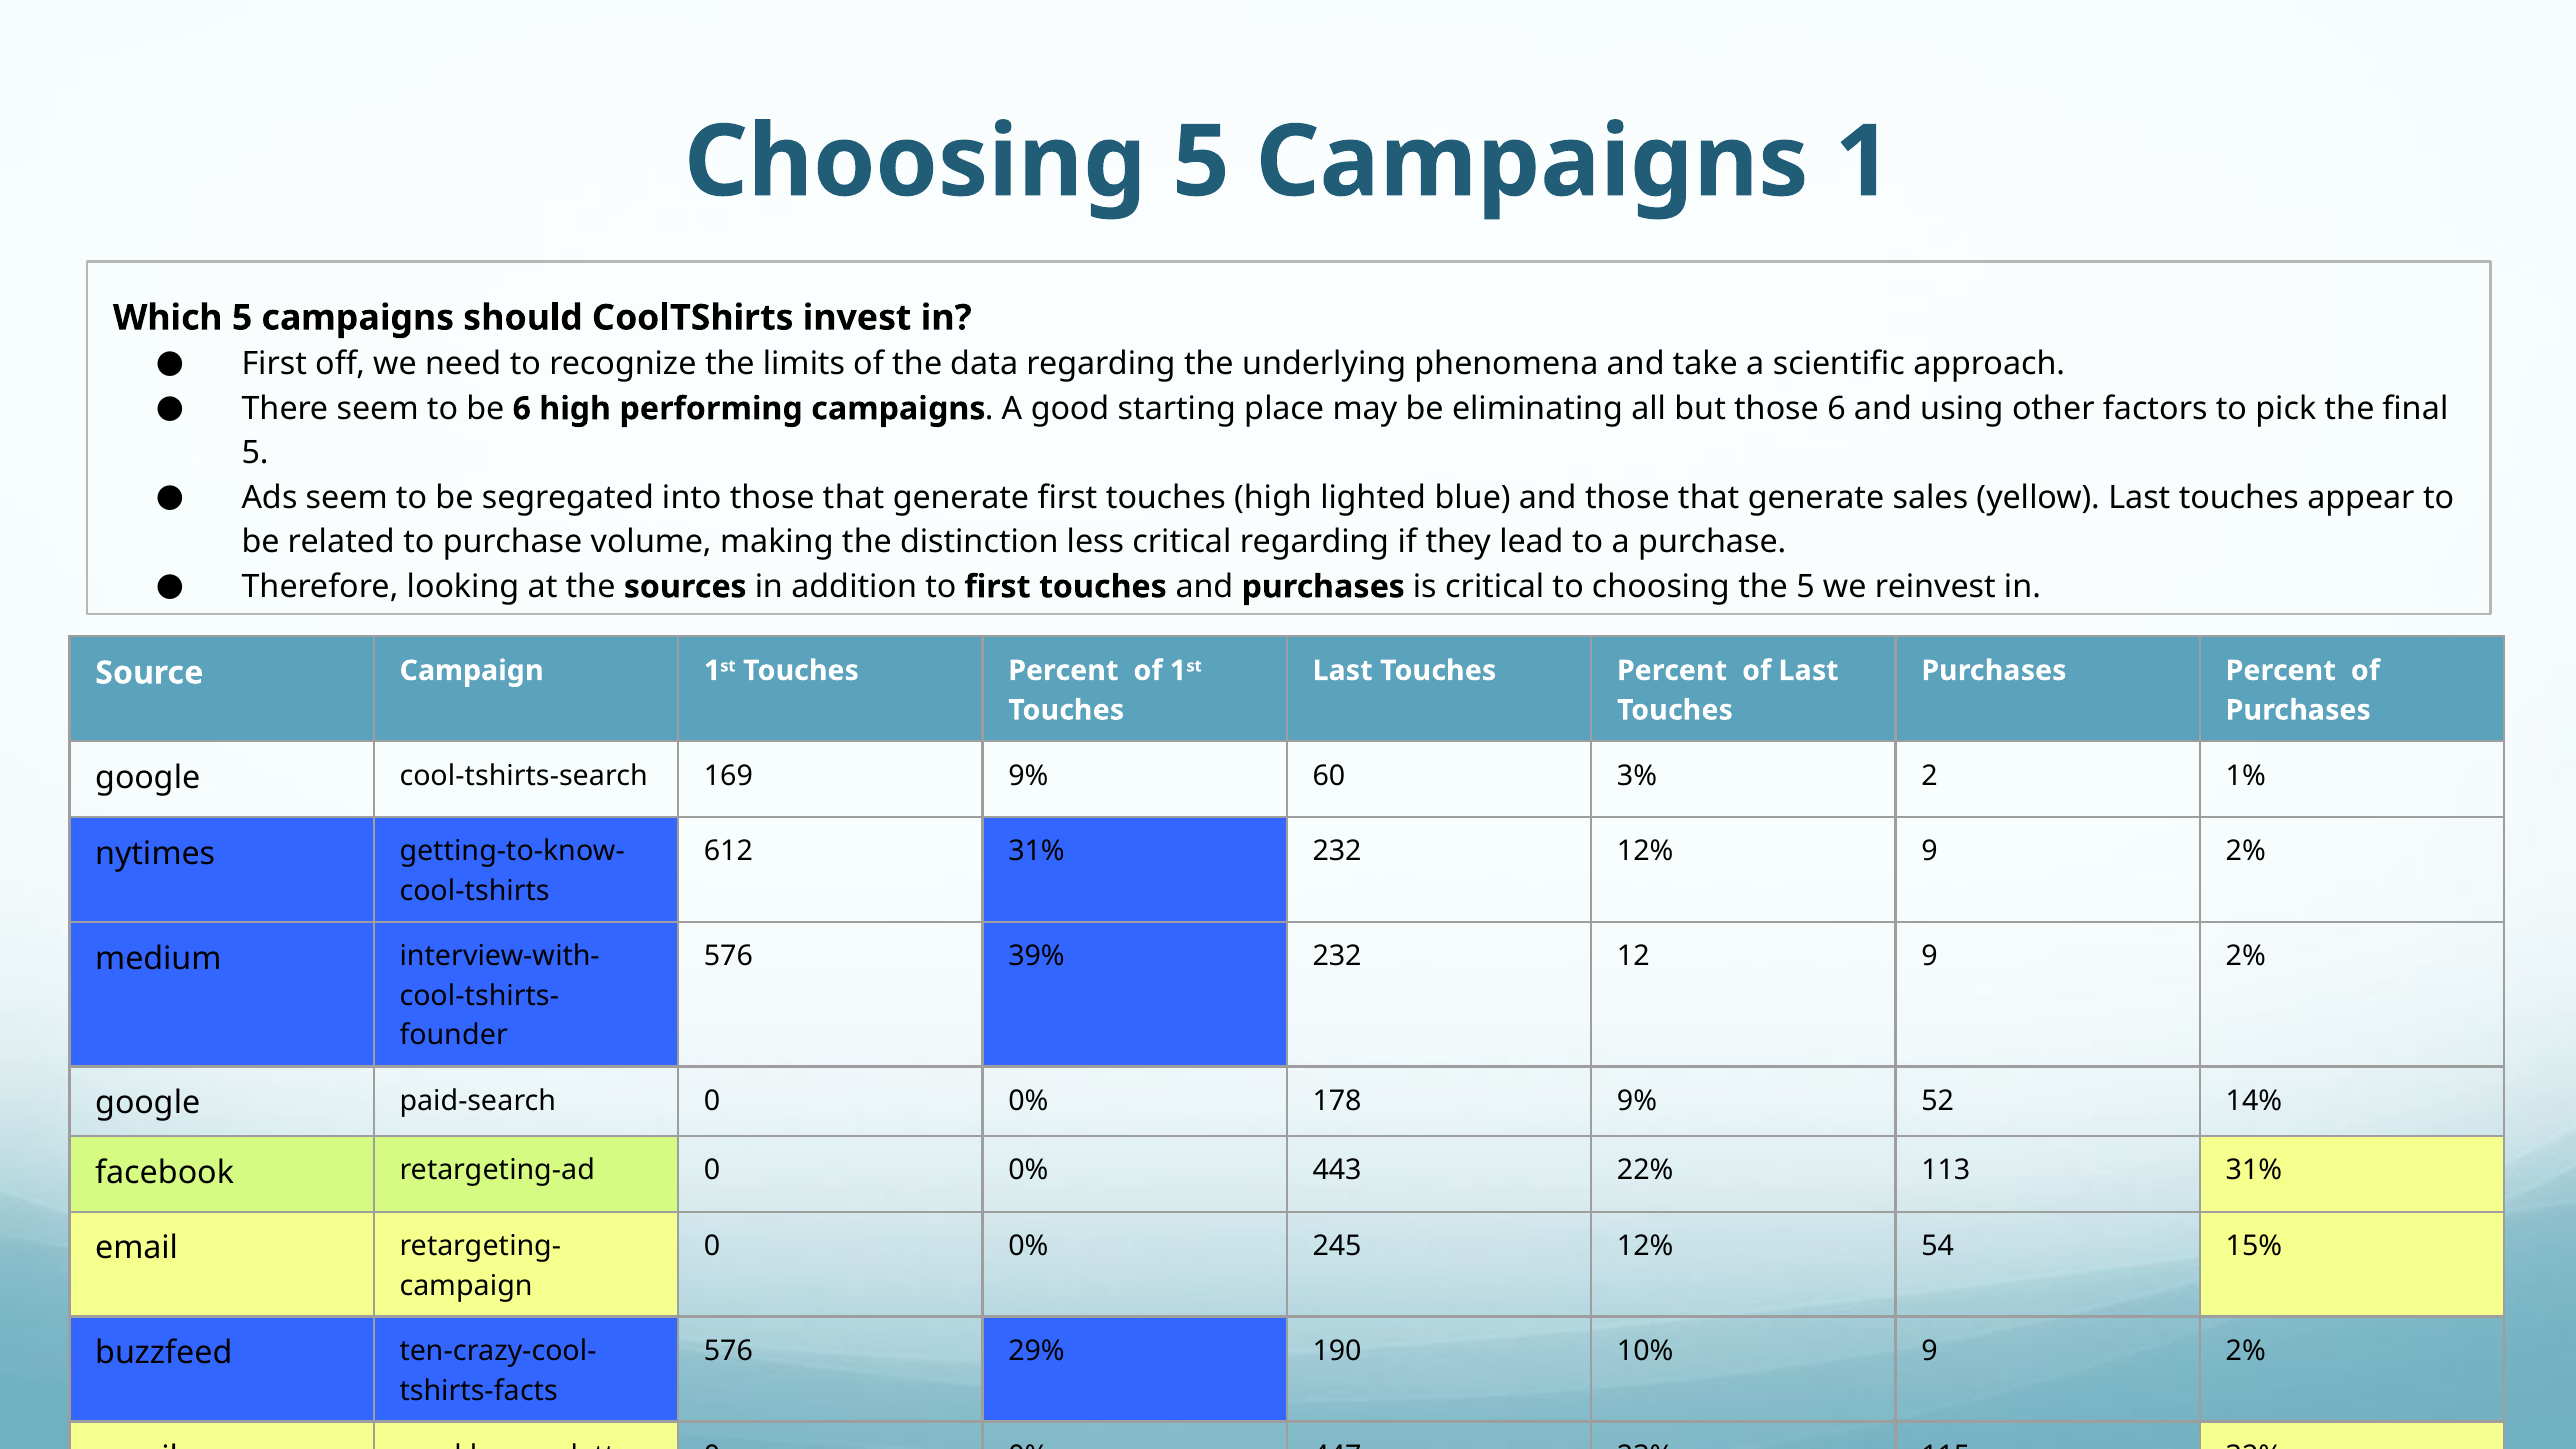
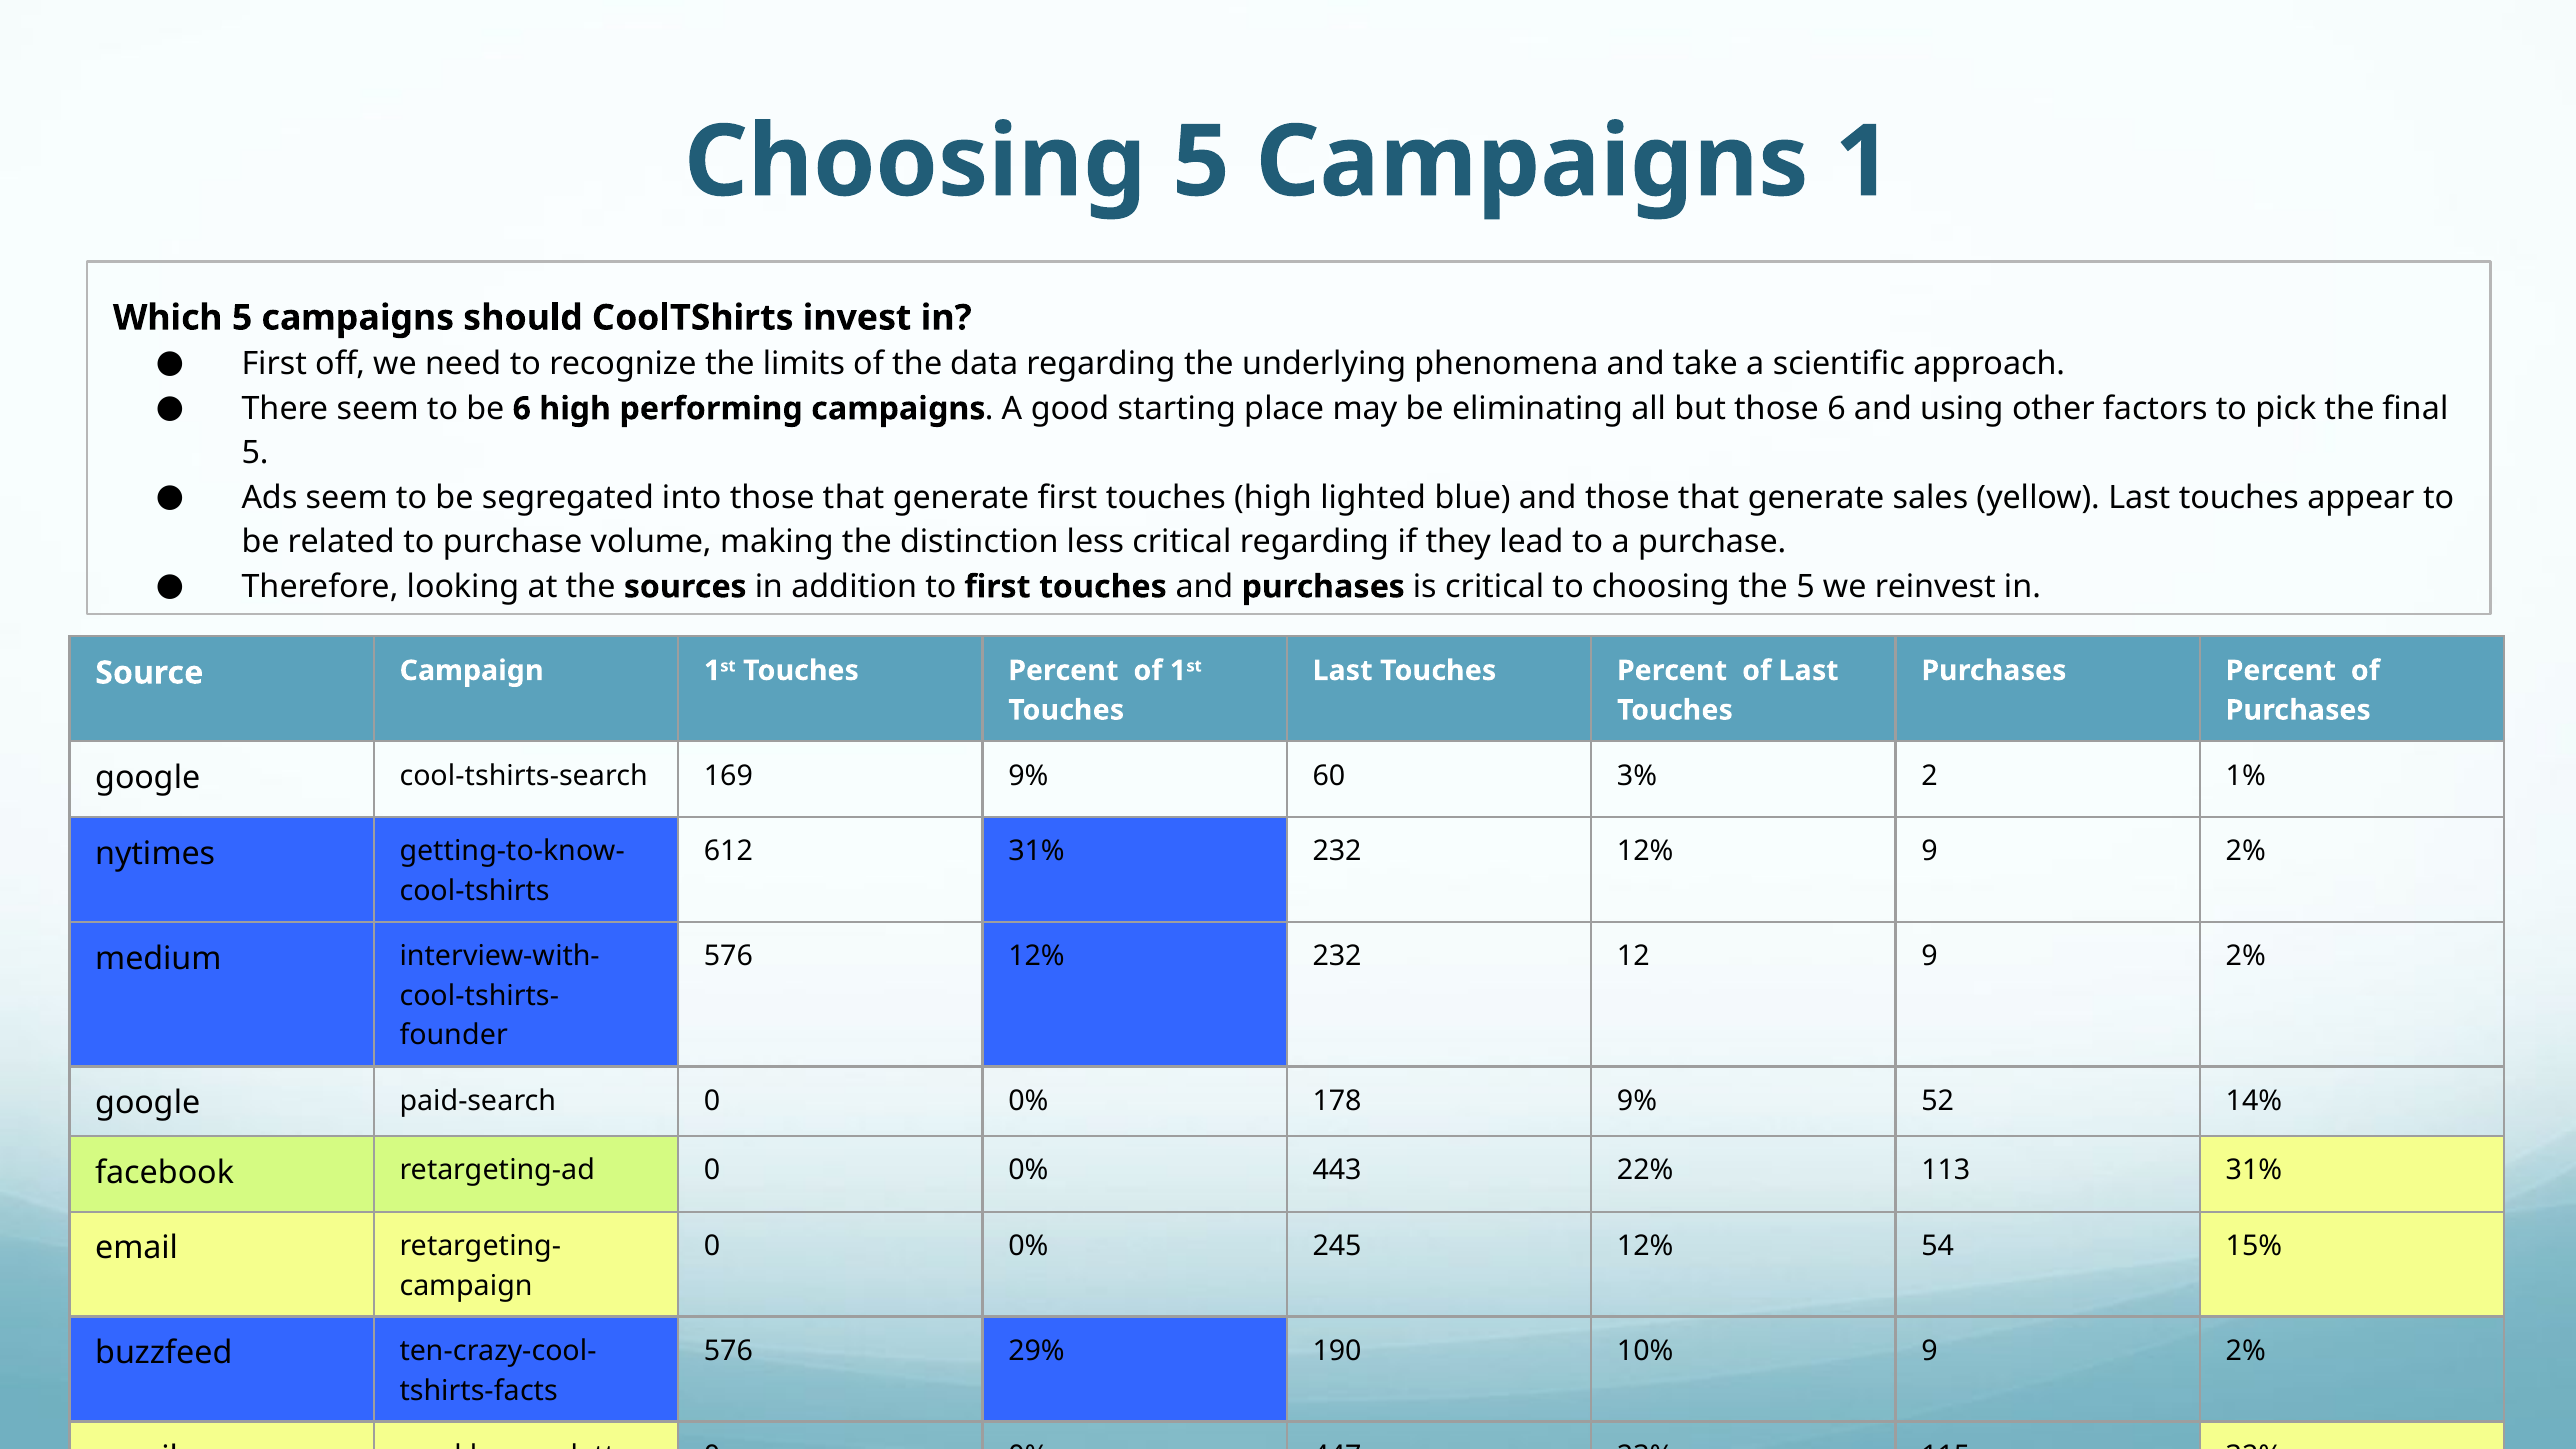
576 39%: 39% -> 12% (1036, 956)
